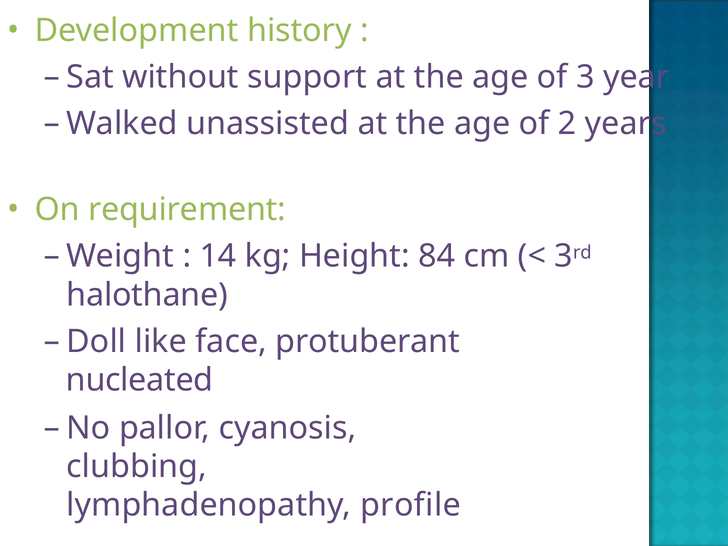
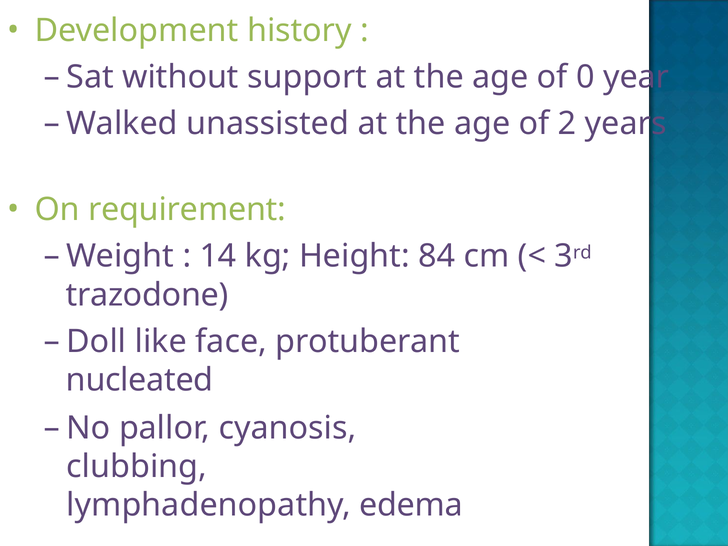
3: 3 -> 0 (585, 77)
halothane: halothane -> trazodone (147, 295)
profile: profile -> edema (411, 505)
